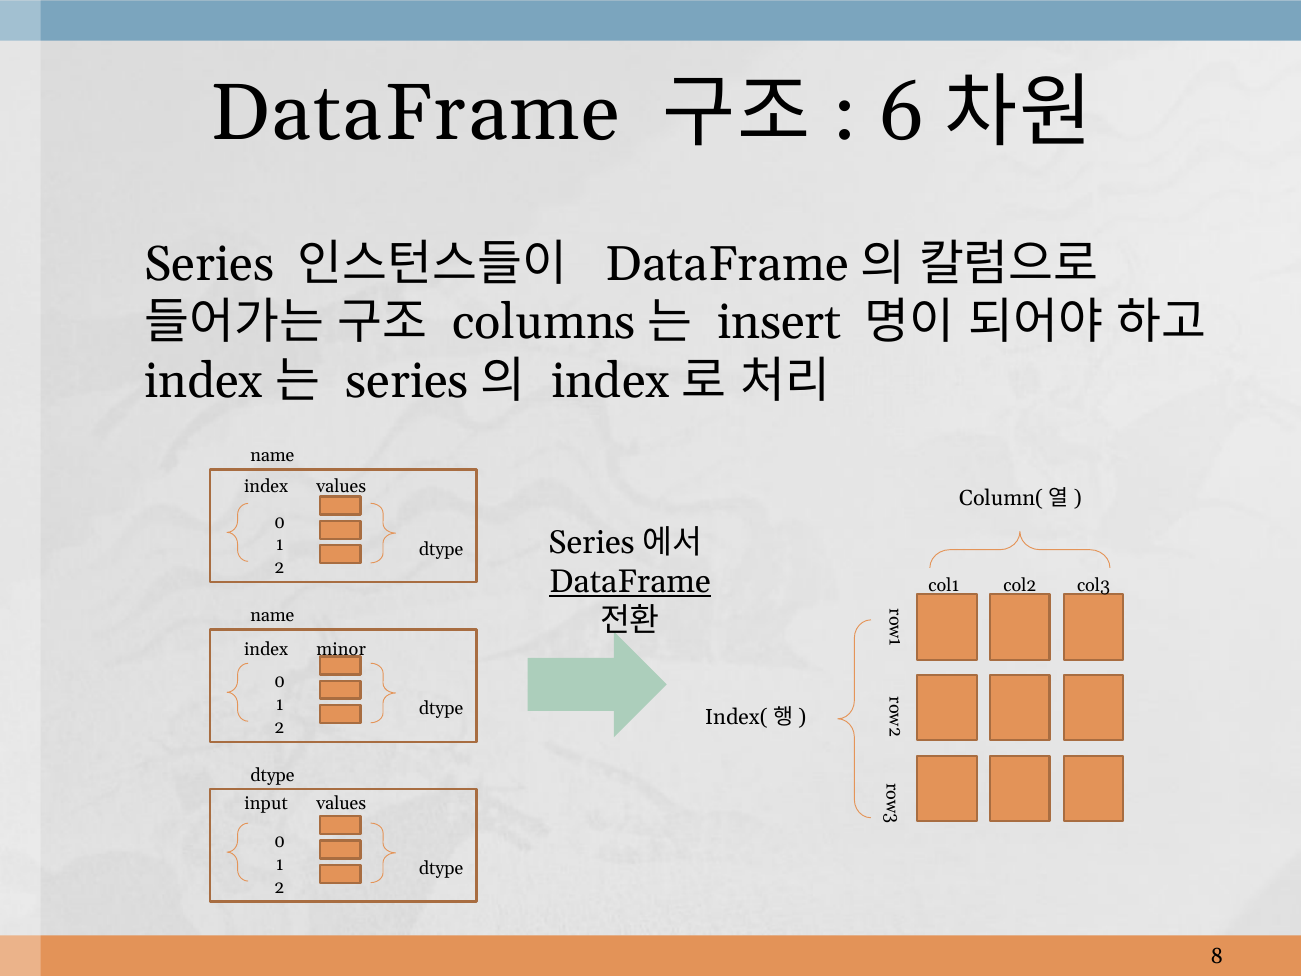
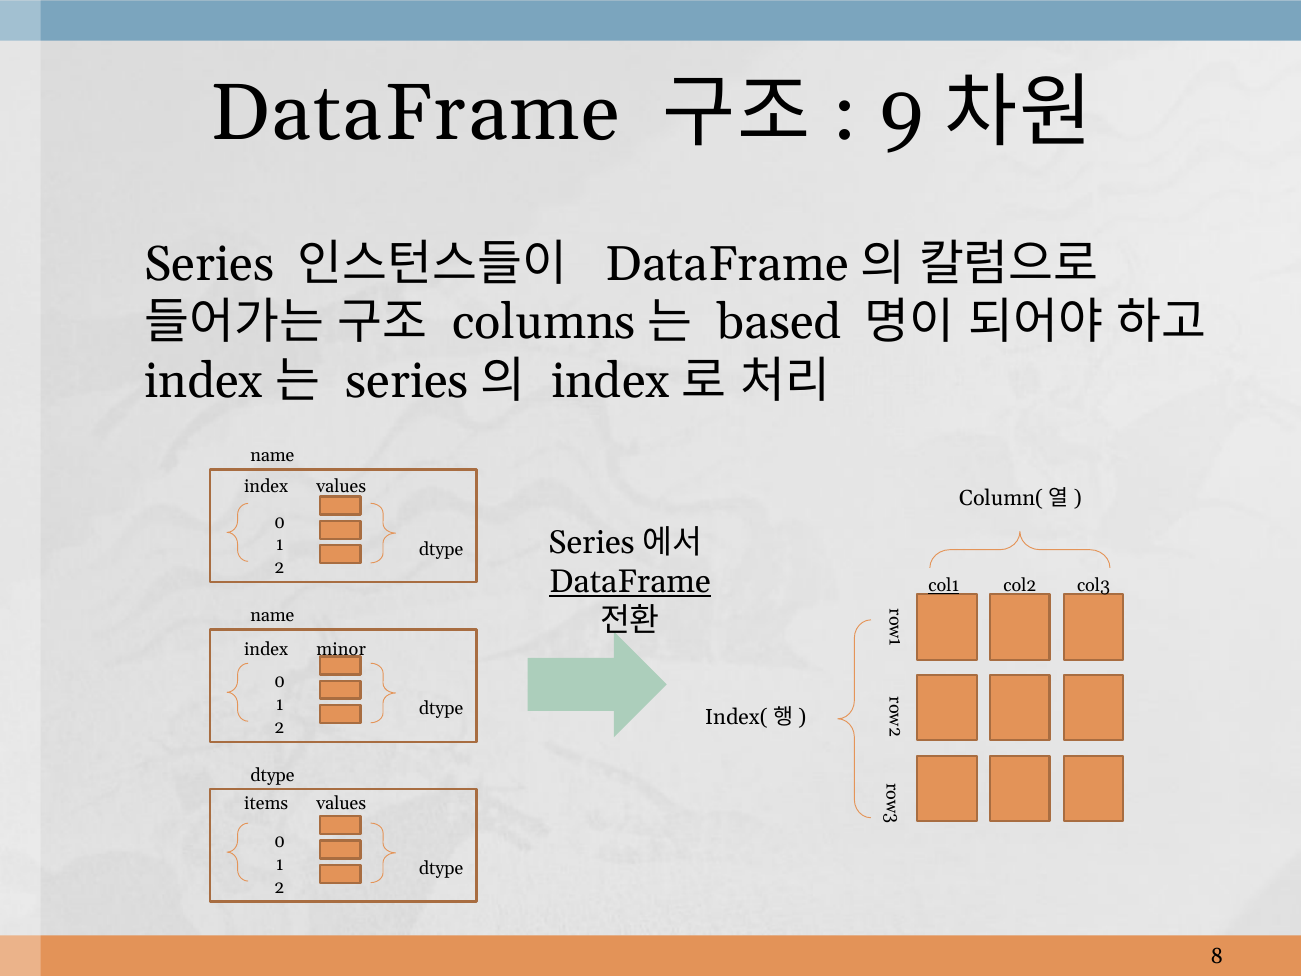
6: 6 -> 9 (902, 113)
insert: insert -> based (780, 322)
col1 underline: none -> present (944, 586)
input: input -> items (266, 803)
